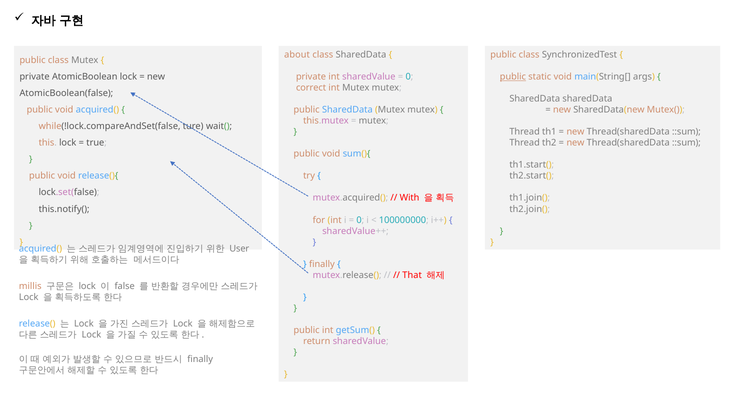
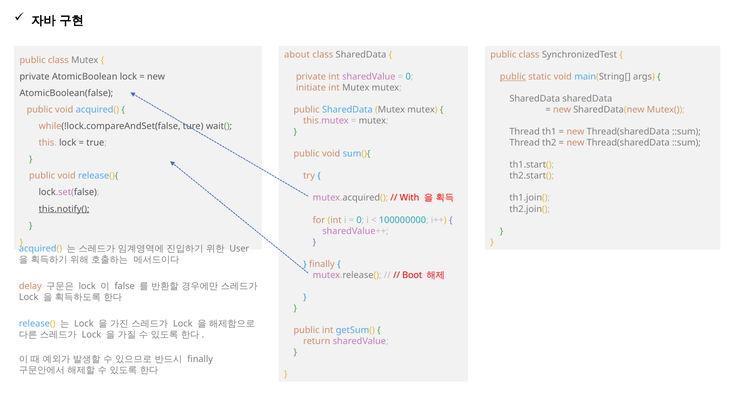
correct: correct -> initiate (311, 88)
this.notify( underline: none -> present (64, 209)
That: That -> Boot (412, 275)
millis: millis -> delay (30, 287)
